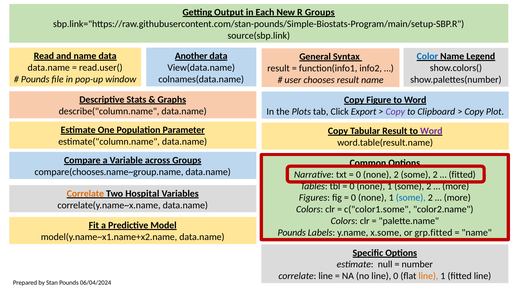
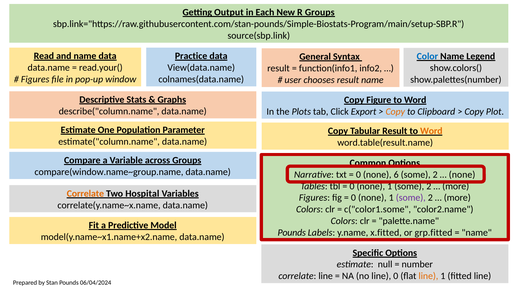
Another: Another -> Practice (191, 56)
read.user(: read.user( -> read.your( (101, 68)
Pounds: Pounds -> Figures (35, 79)
Copy colour: purple -> orange (395, 112)
Word colour: purple -> orange (431, 131)
compare(chooses.name~group.name: compare(chooses.name~group.name -> compare(window.name~group.name (109, 172)
none 2: 2 -> 6 (396, 175)
fitted: fitted -> none (462, 175)
some colour: blue -> purple (411, 198)
x.some: x.some -> x.fitted (386, 233)
